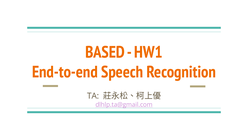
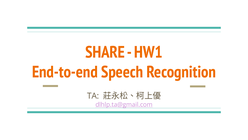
BASED: BASED -> SHARE (105, 52)
